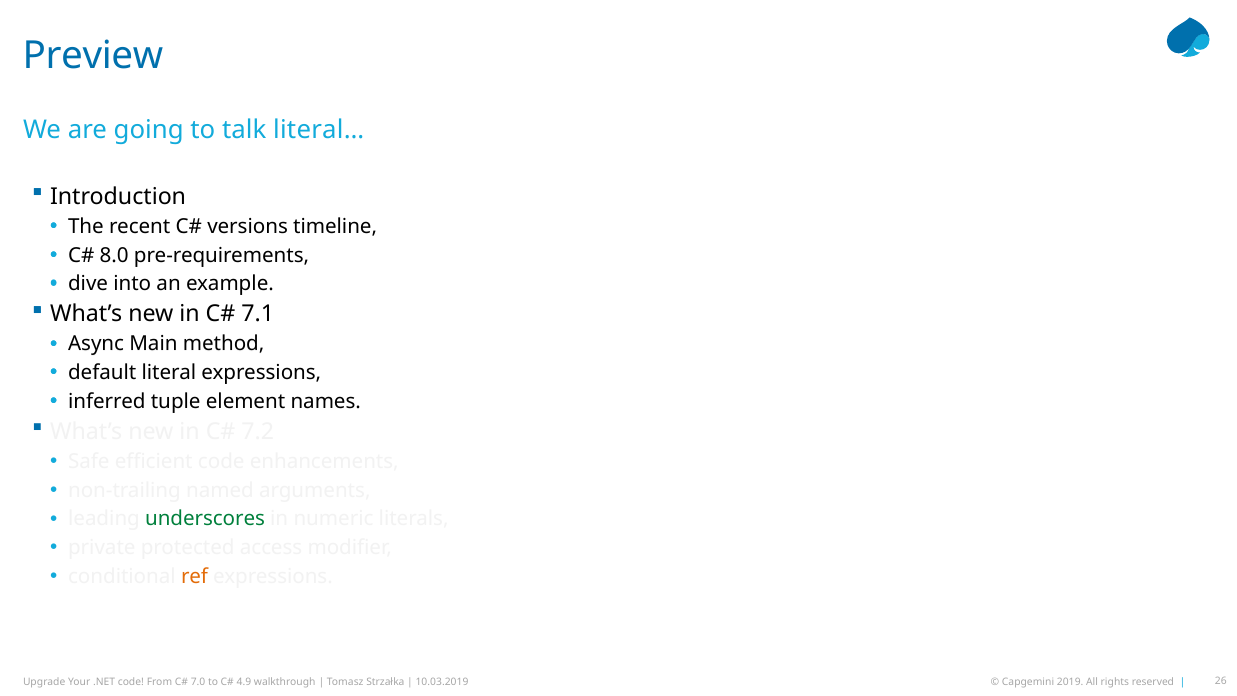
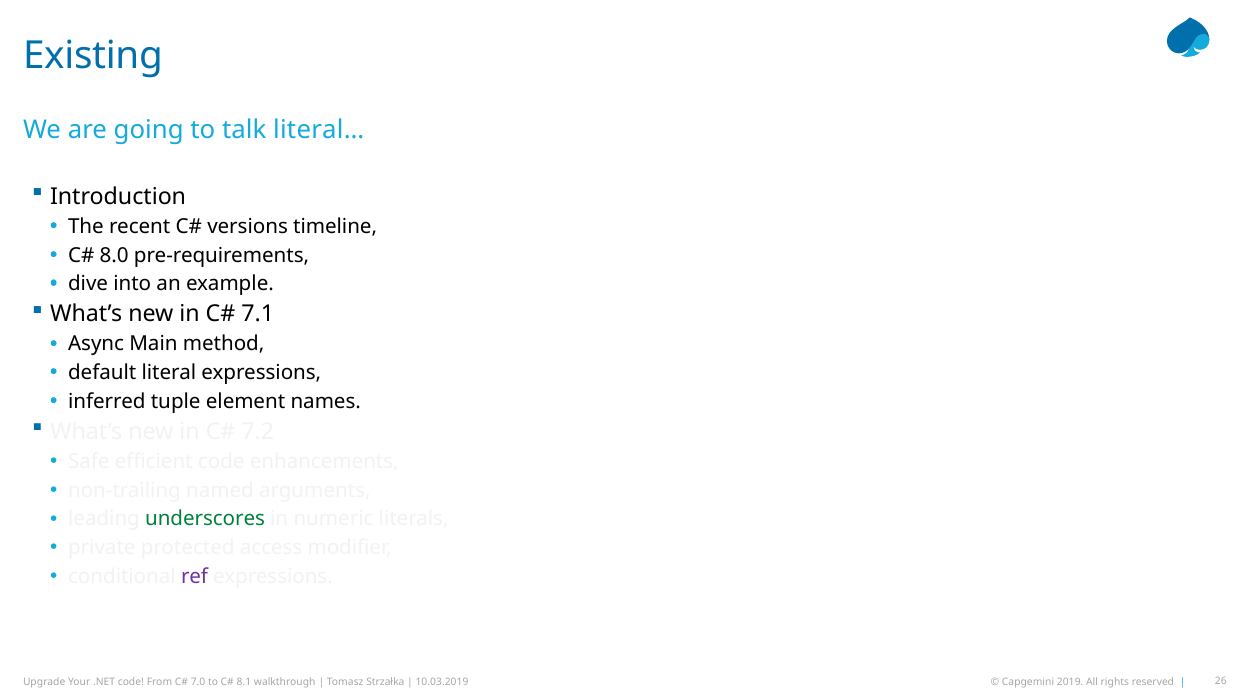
Preview: Preview -> Existing (93, 56)
ref colour: orange -> purple (195, 576)
4.9: 4.9 -> 8.1 (244, 682)
